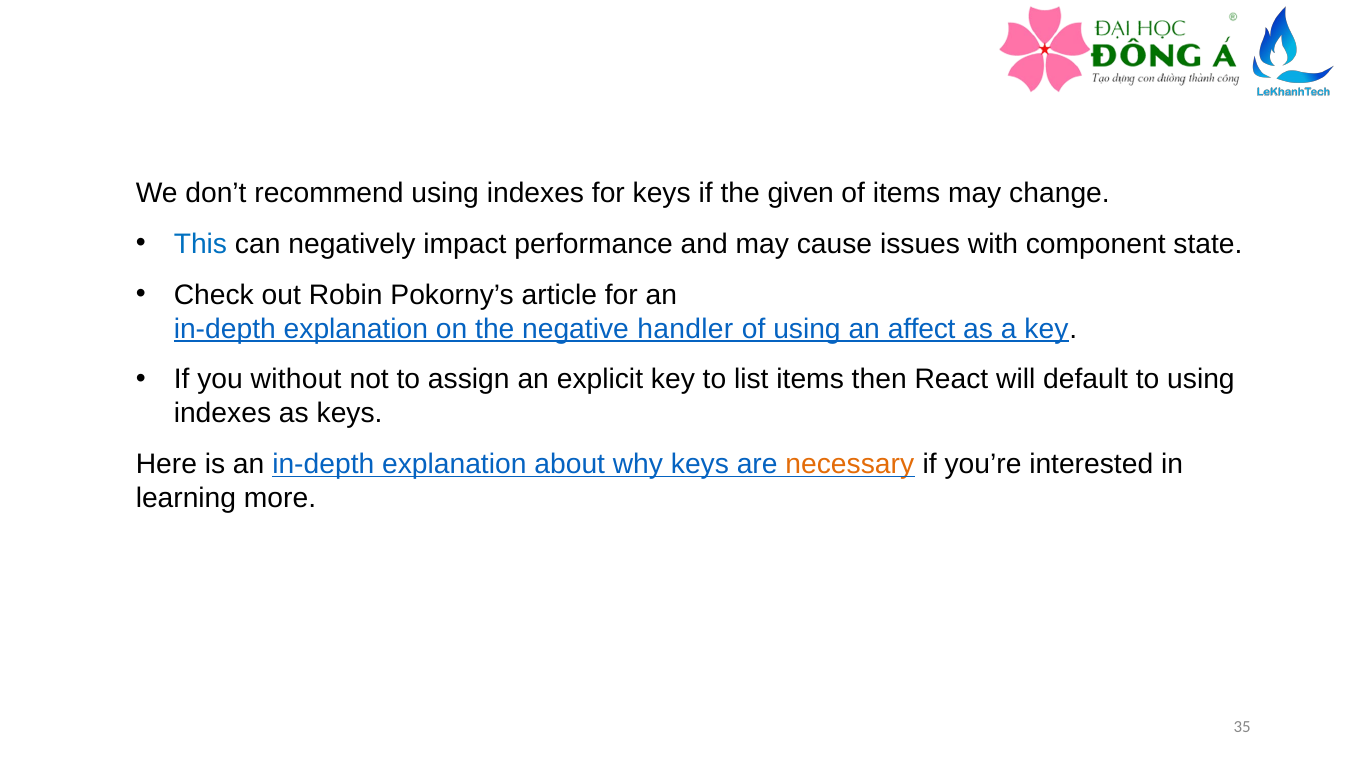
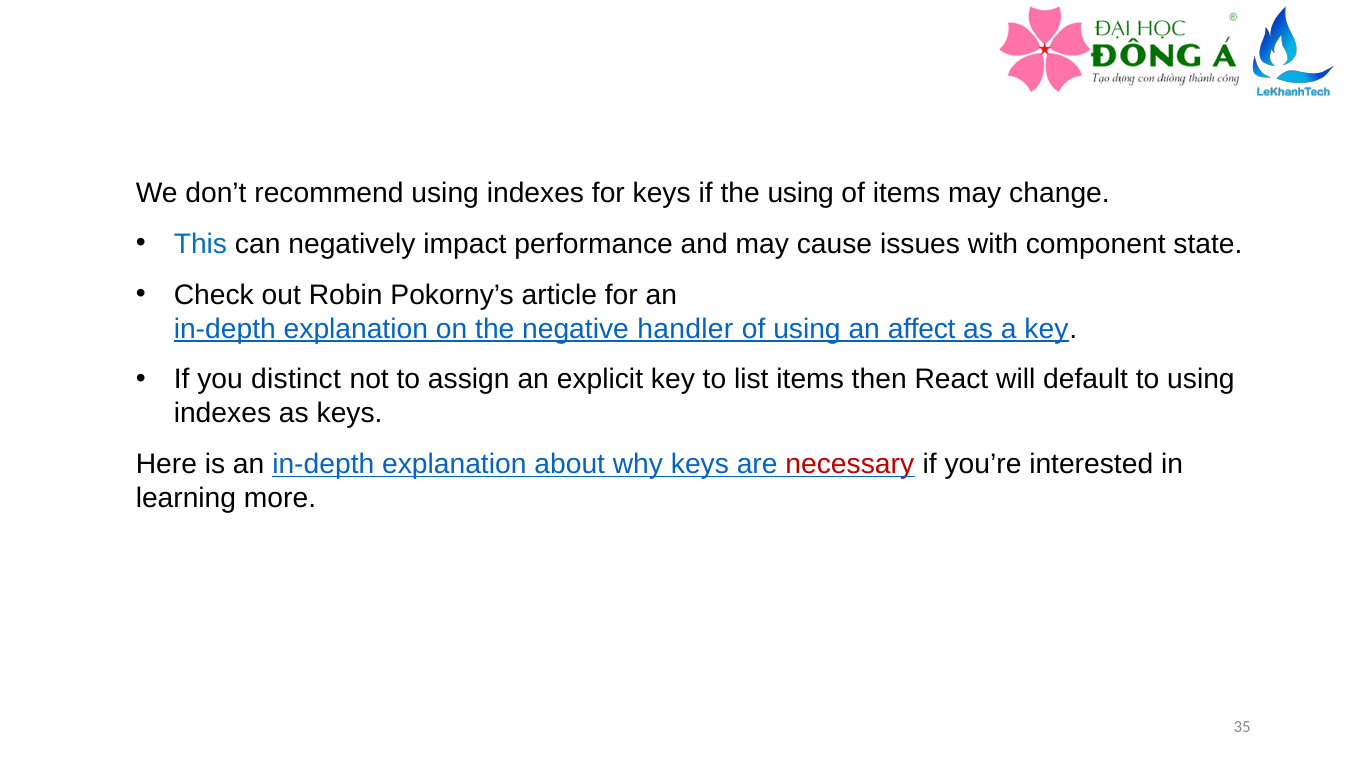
the given: given -> using (801, 194)
without: without -> distinct (296, 380)
necessary colour: orange -> red (850, 465)
